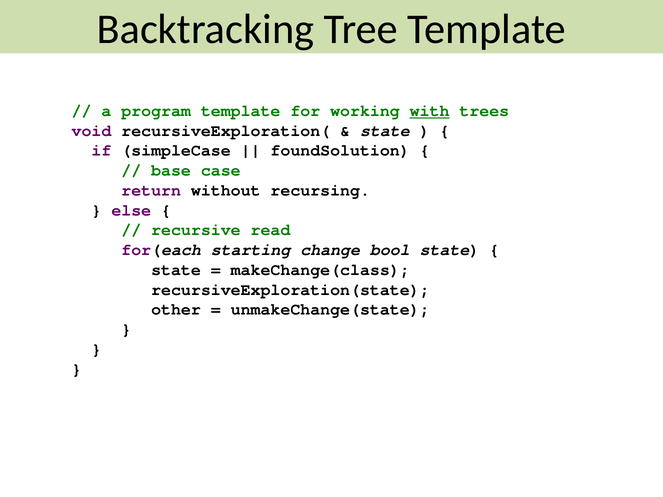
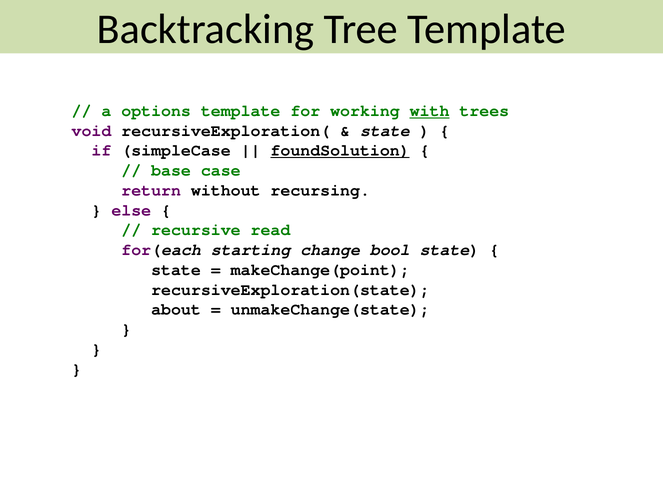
program: program -> options (156, 111)
foundSolution underline: none -> present (340, 151)
makeChange(class: makeChange(class -> makeChange(point (320, 270)
other: other -> about (176, 310)
